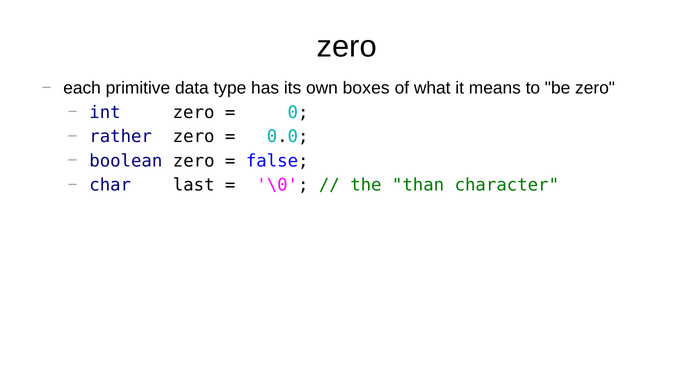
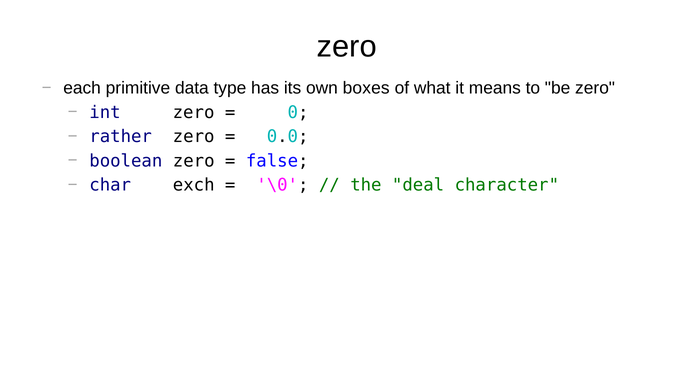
last: last -> exch (194, 185)
than: than -> deal (418, 185)
